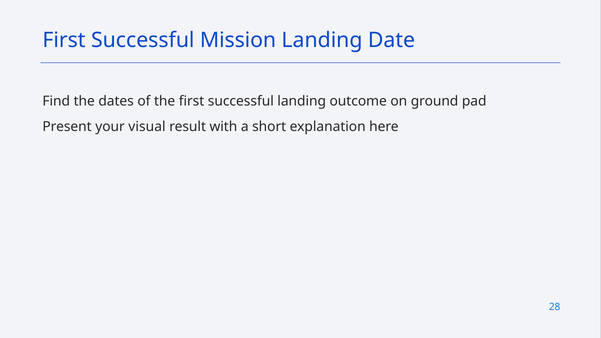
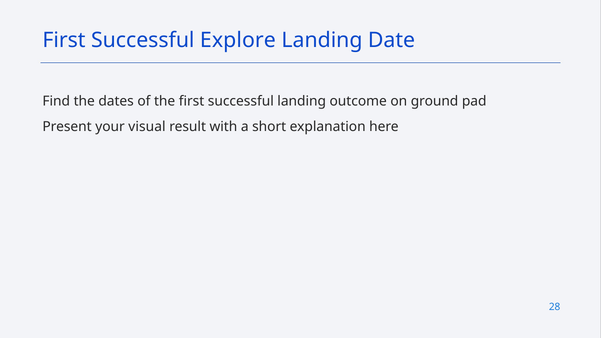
Mission: Mission -> Explore (238, 40)
